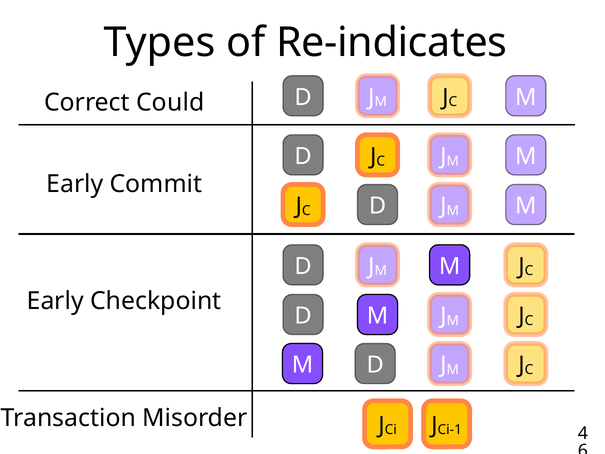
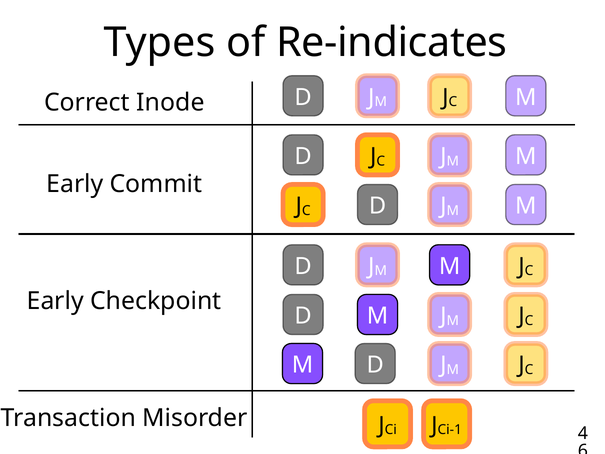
Could: Could -> Inode (170, 102)
